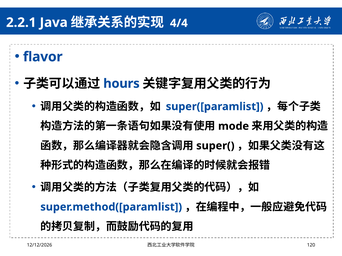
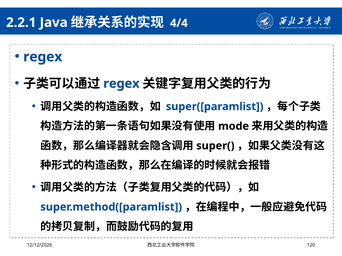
flavor: flavor -> regex (43, 57)
hours: hours -> regex (121, 84)
